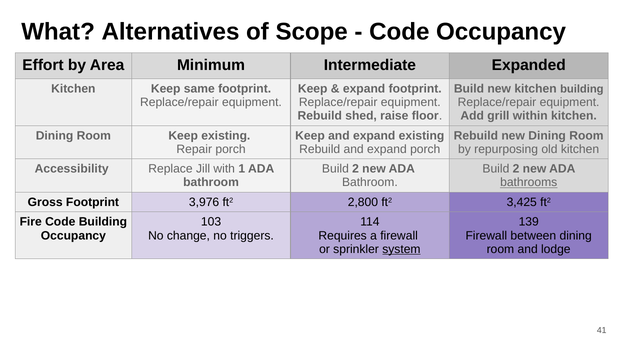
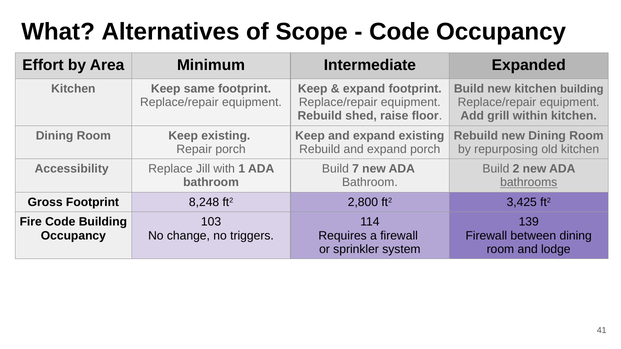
2: 2 -> 7 (356, 169)
3,976: 3,976 -> 8,248 (204, 202)
system underline: present -> none (401, 249)
